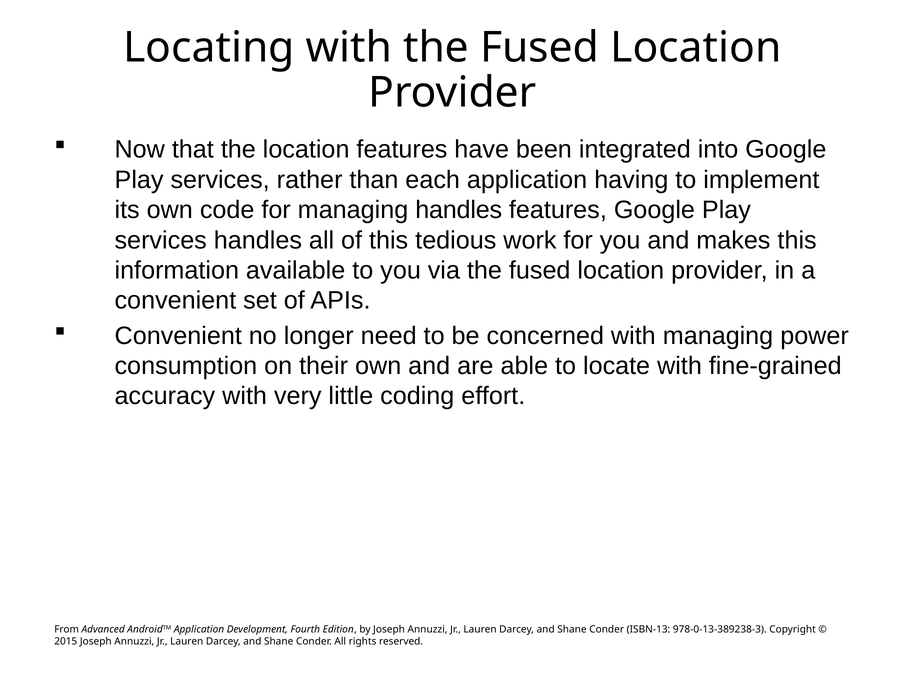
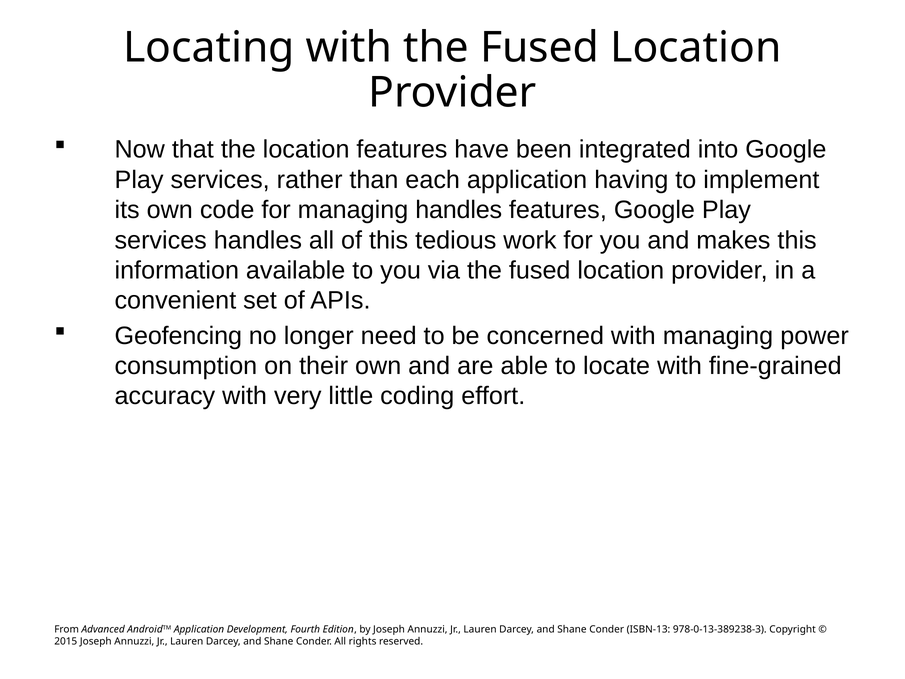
Convenient: Convenient -> Geofencing (178, 336)
